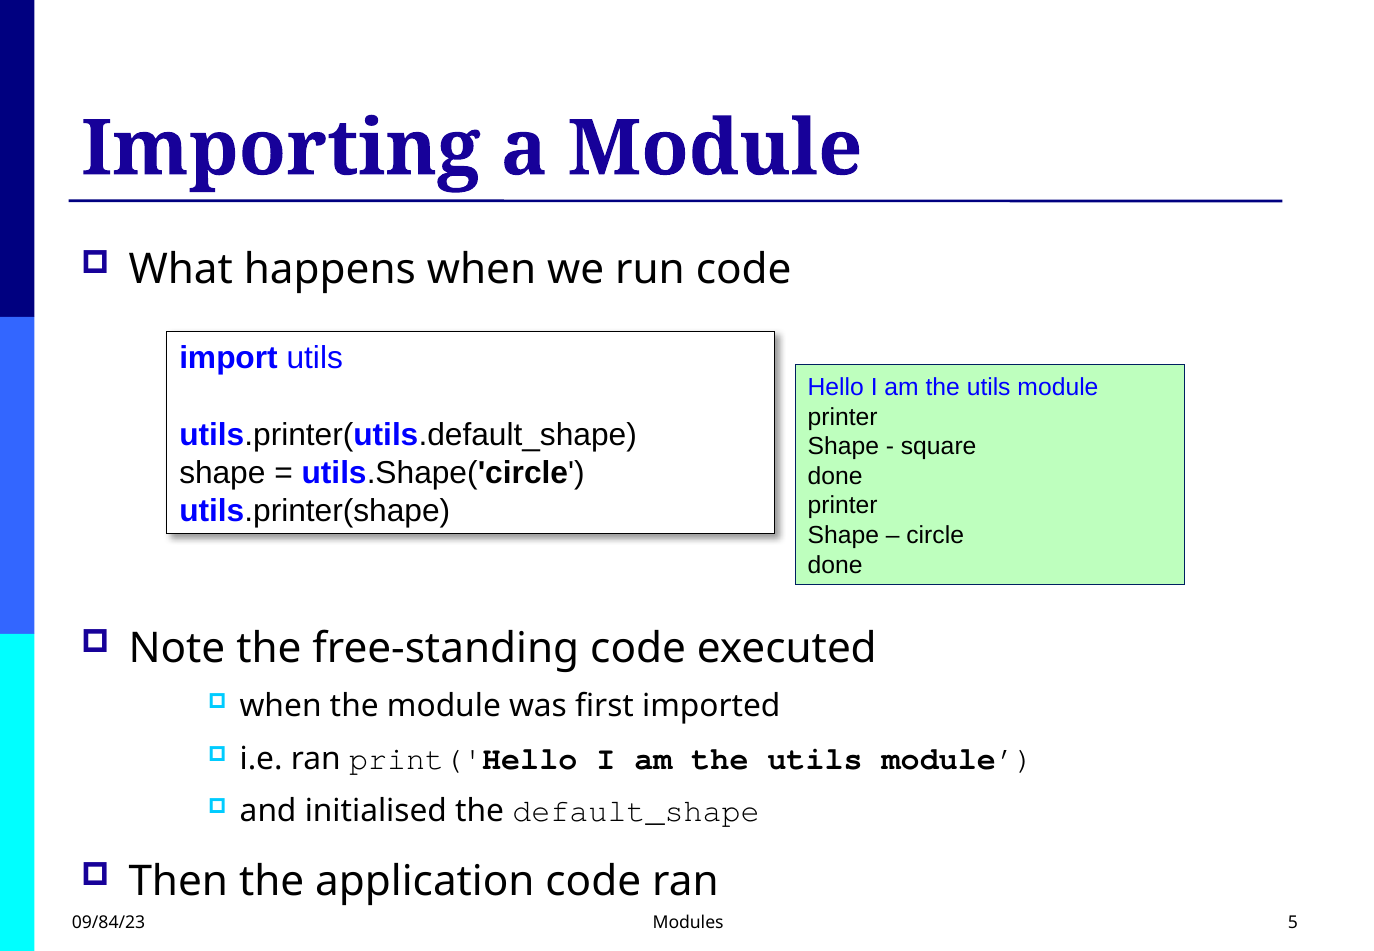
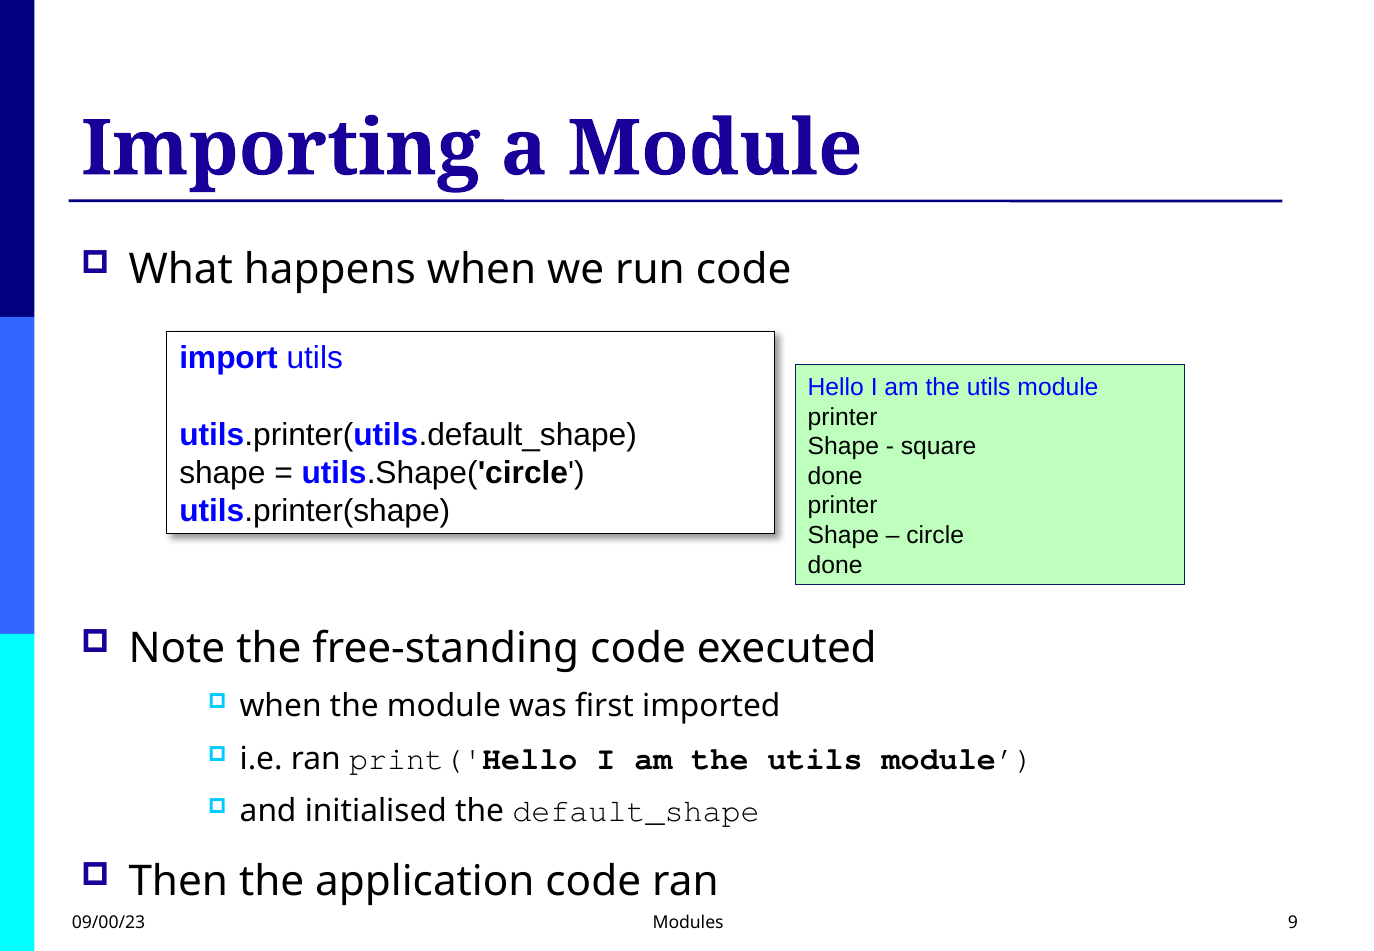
09/84/23: 09/84/23 -> 09/00/23 (109, 923)
5: 5 -> 9 (1293, 923)
